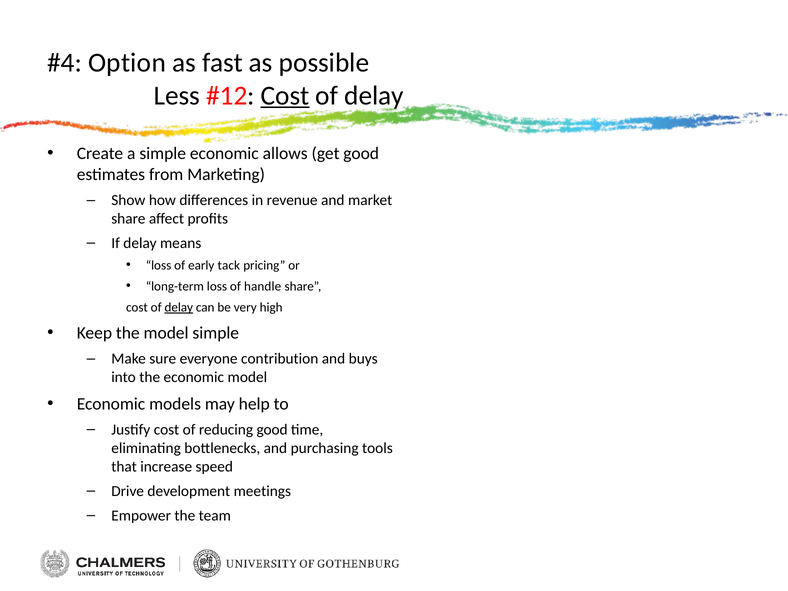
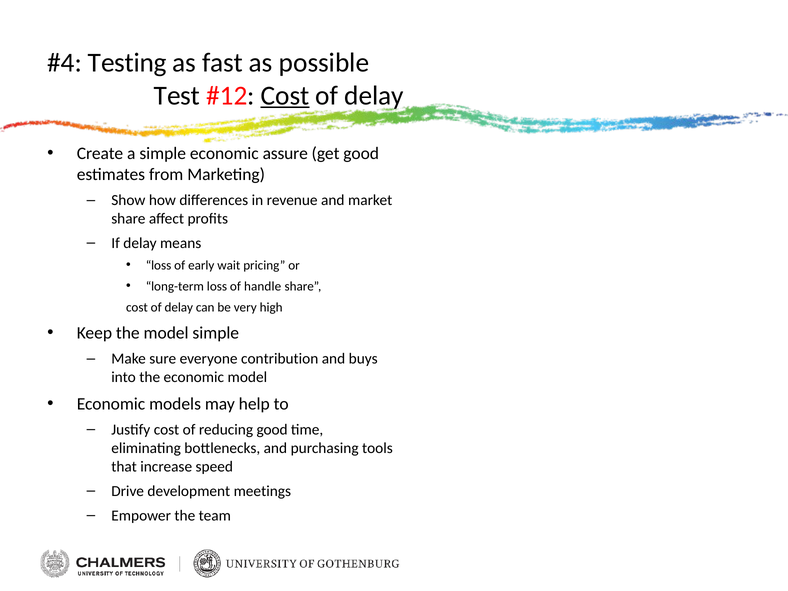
Option: Option -> Testing (127, 63)
Less: Less -> Test (177, 96)
allows: allows -> assure (285, 154)
tack: tack -> wait (229, 265)
delay underline: present -> none (179, 307)
